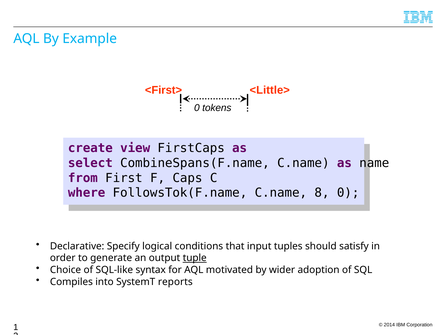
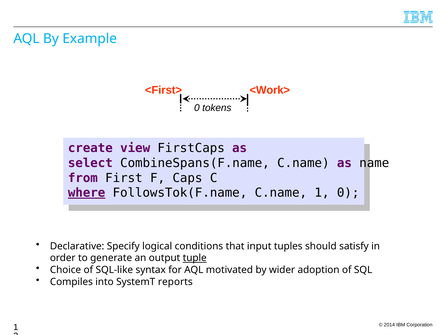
<Little>: <Little> -> <Work> (270, 90)
where underline: none -> present (87, 193)
C.name 8: 8 -> 1 (322, 193)
